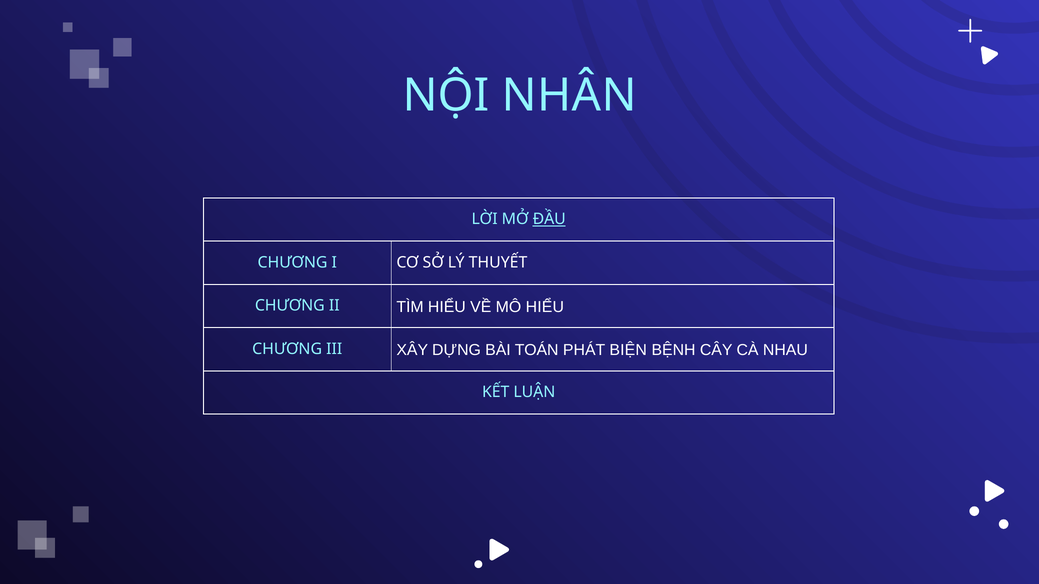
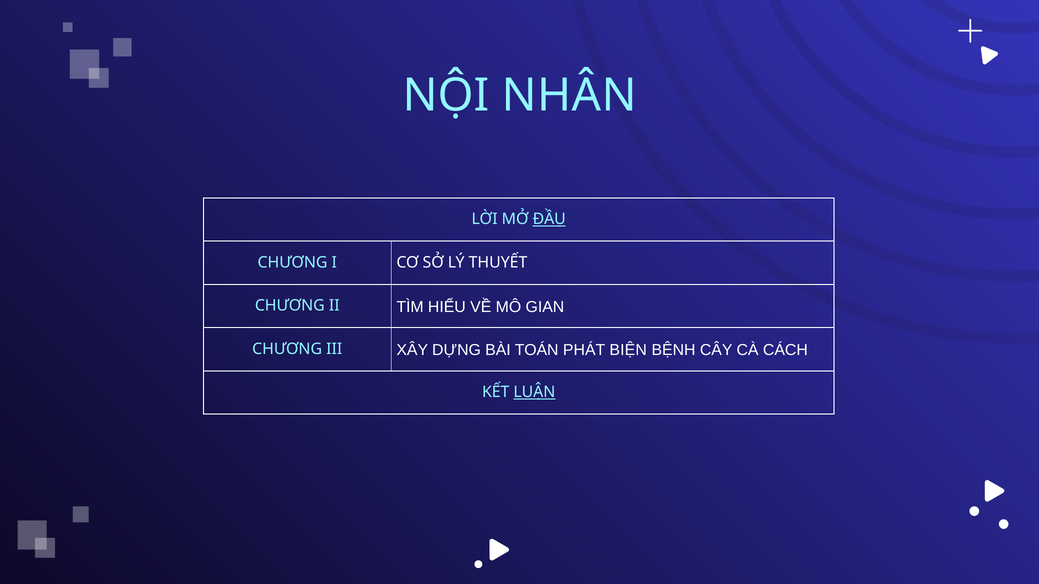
MÔ HIỂU: HIỂU -> GIAN (545, 307)
NHAU: NHAU -> CÁCH (785, 350)
LUẬN underline: none -> present (534, 392)
